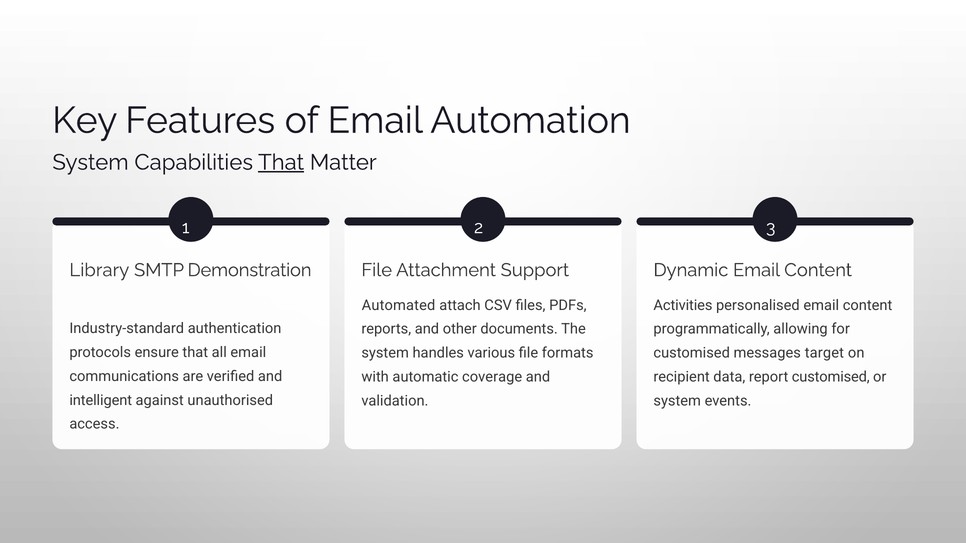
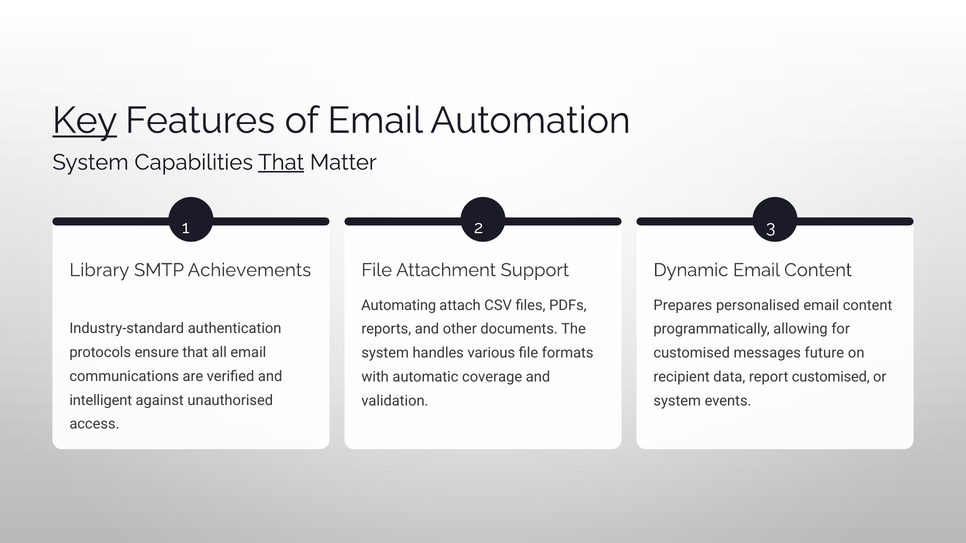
Key underline: none -> present (85, 121)
Demonstration: Demonstration -> Achievements (249, 270)
Automated: Automated -> Automating (399, 305)
Activities: Activities -> Prepares (683, 305)
target: target -> future (824, 353)
